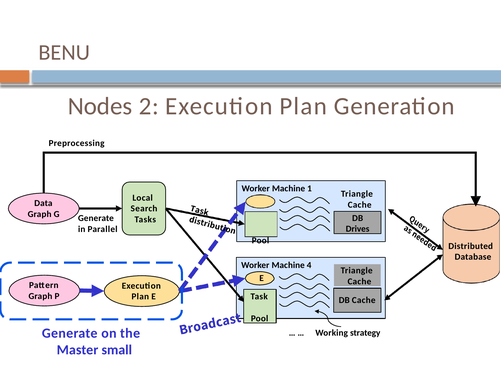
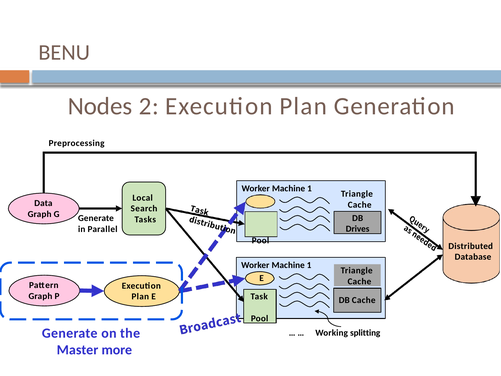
4: 4 -> 1 (309, 265)
strategy: strategy -> splitting (365, 332)
small: small -> more (117, 350)
